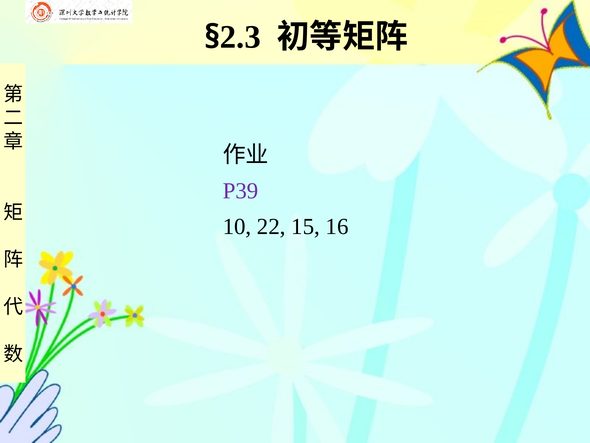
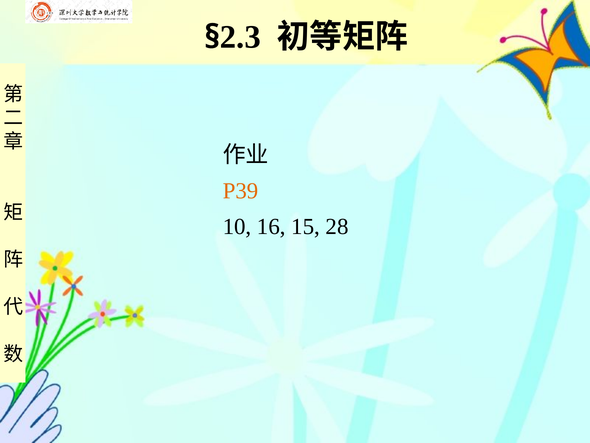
P39 colour: purple -> orange (240, 191)
22: 22 -> 16 (271, 226)
16: 16 -> 28 (337, 226)
